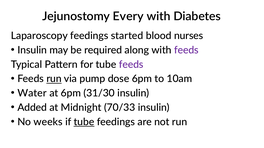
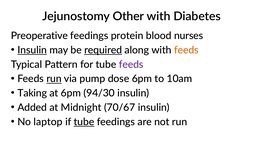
Every: Every -> Other (128, 16)
Laparoscopy: Laparoscopy -> Preoperative (39, 36)
started: started -> protein (127, 36)
Insulin underline: none -> present (32, 50)
required underline: none -> present (103, 50)
feeds colour: purple -> orange (186, 50)
Water: Water -> Taking (32, 93)
31/30: 31/30 -> 94/30 (99, 93)
70/33: 70/33 -> 70/67 (120, 108)
weeks: weeks -> laptop (48, 122)
